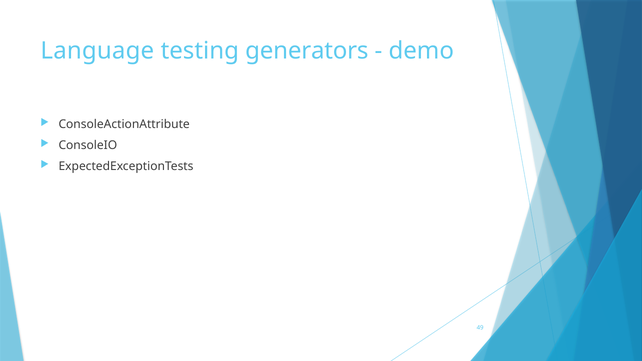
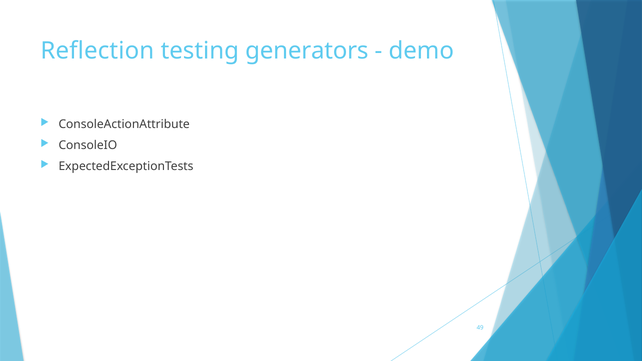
Language: Language -> Reflection (97, 51)
